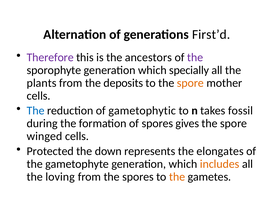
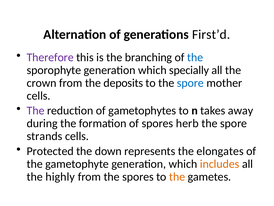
ancestors: ancestors -> branching (149, 57)
the colour: purple -> blue (195, 57)
plants: plants -> crown (42, 83)
spore colour: orange -> blue (190, 83)
The colour: blue -> purple (36, 110)
gametophytic: gametophytic -> gametophytes (142, 110)
fossil: fossil -> away (241, 110)
gives: gives -> herb (187, 123)
winged: winged -> strands (45, 136)
loving: loving -> highly (60, 176)
